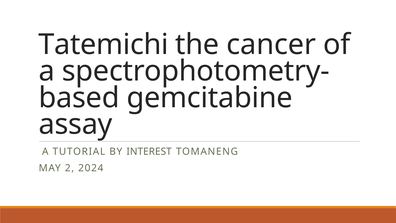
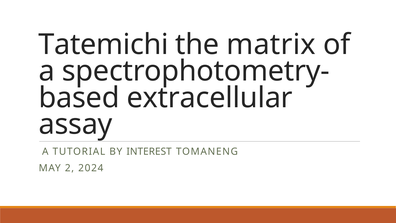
cancer: cancer -> matrix (271, 45)
gemcitabine: gemcitabine -> extracellular (210, 98)
